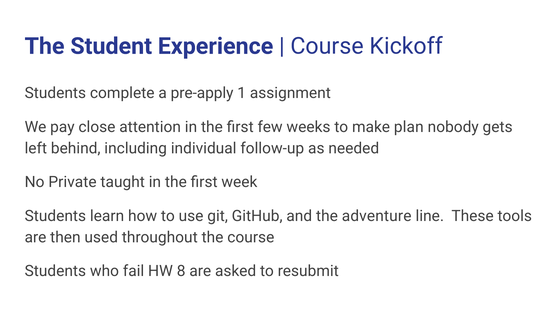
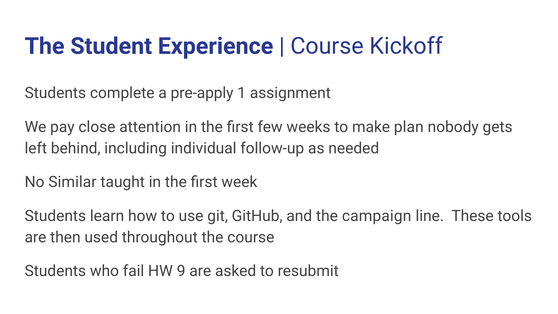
Private: Private -> Similar (72, 182)
adventure: adventure -> campaign (377, 216)
8: 8 -> 9 (181, 271)
